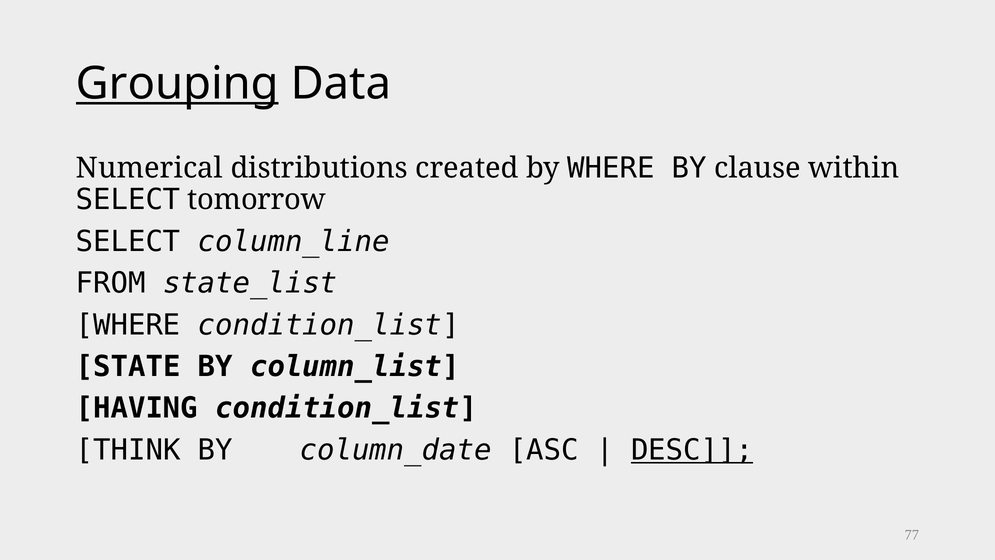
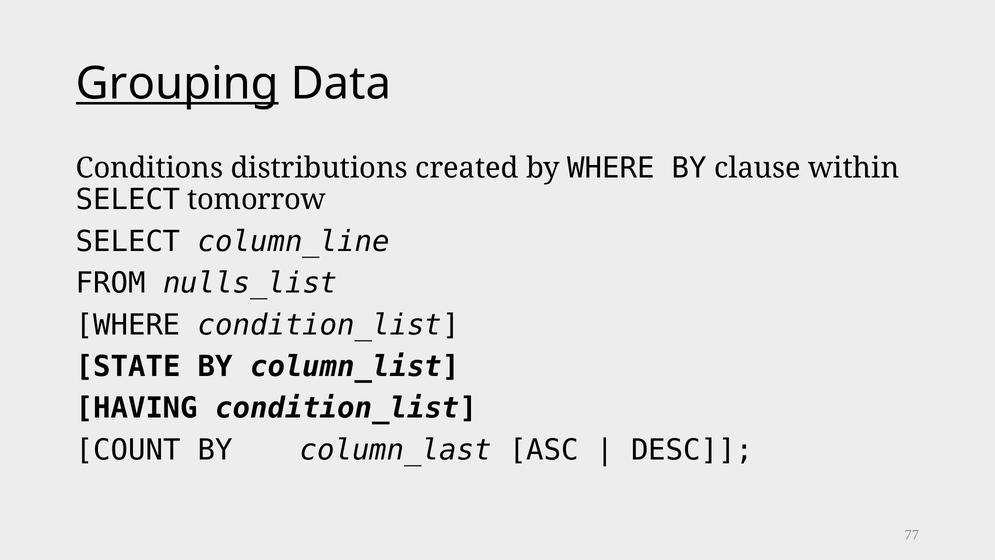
Numerical: Numerical -> Conditions (150, 168)
state_list: state_list -> nulls_list (250, 283)
THINK: THINK -> COUNT (128, 450)
column_date: column_date -> column_last (396, 450)
DESC underline: present -> none (692, 450)
